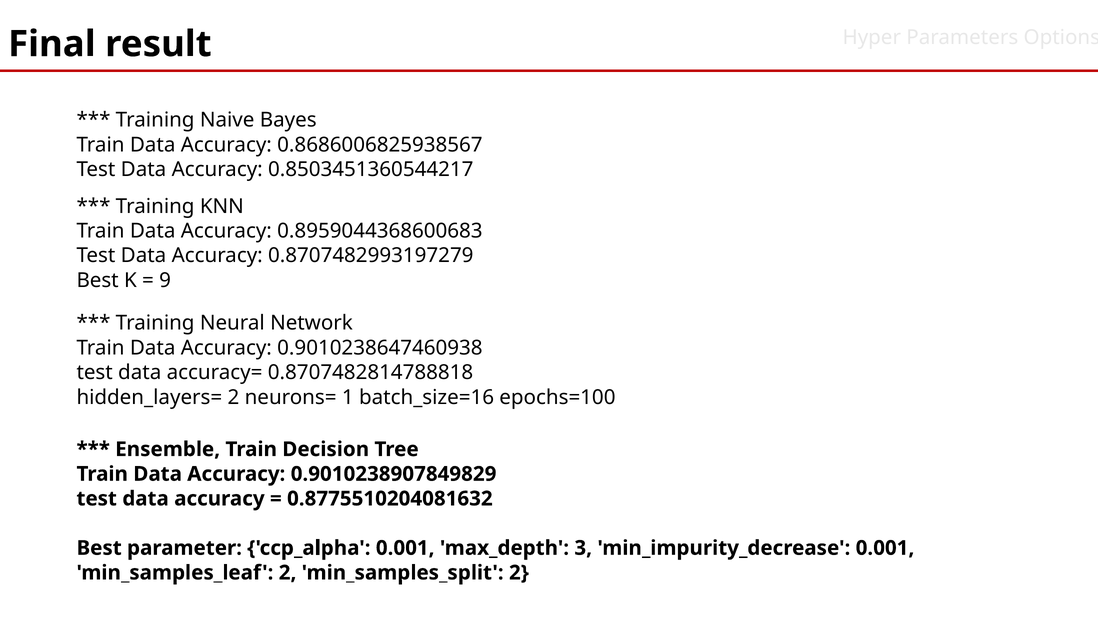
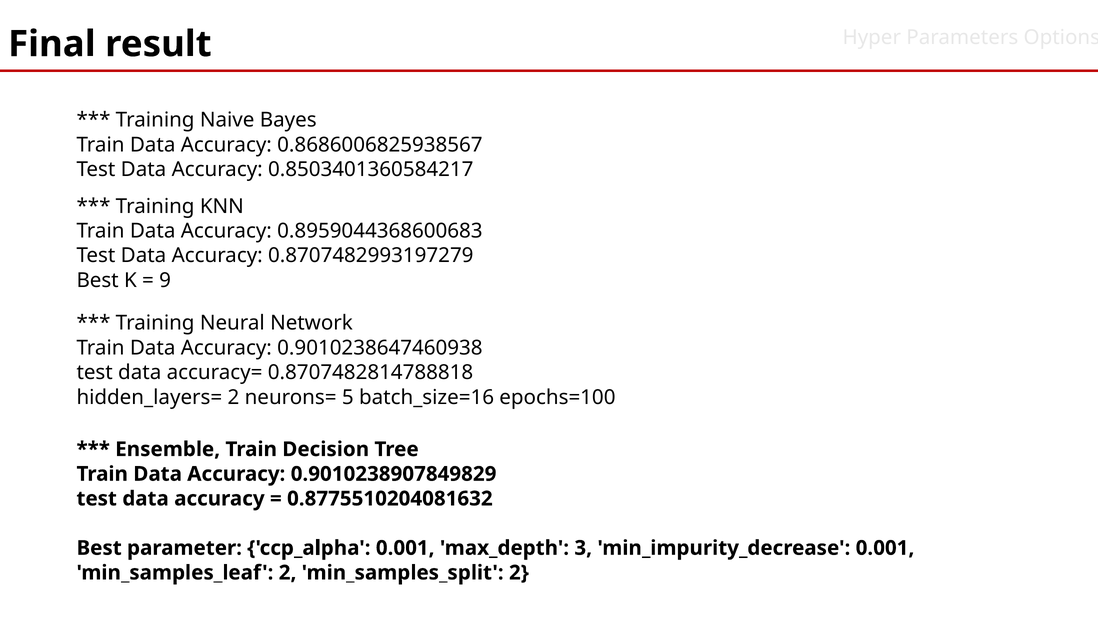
0.8503451360544217: 0.8503451360544217 -> 0.8503401360584217 (371, 170)
1: 1 -> 5 (348, 398)
